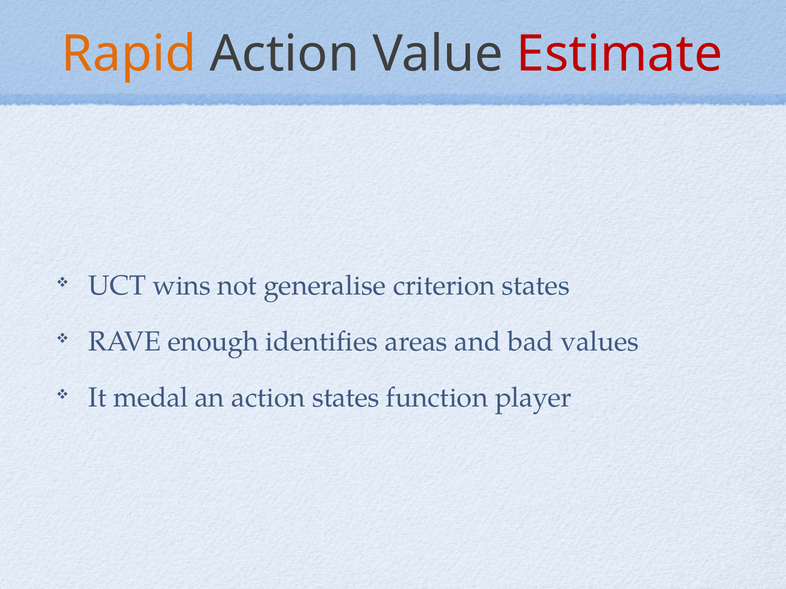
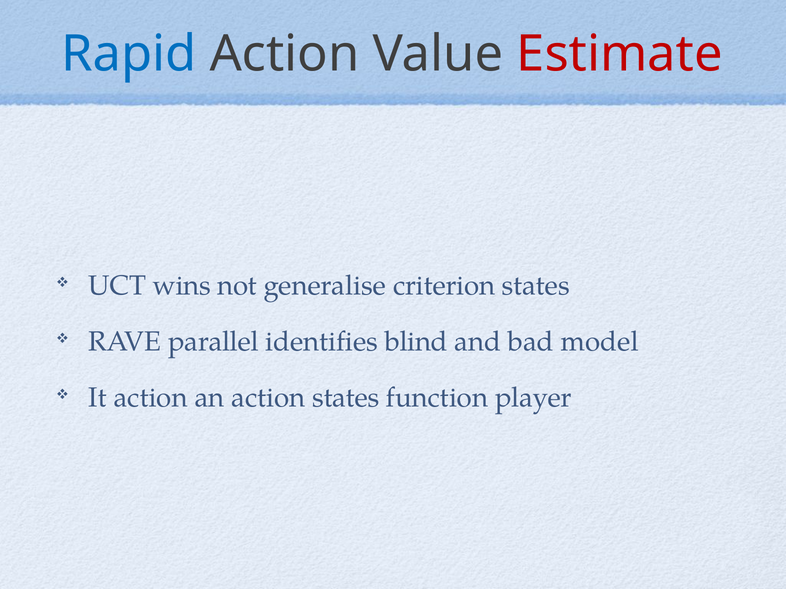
Rapid colour: orange -> blue (129, 54)
enough: enough -> parallel (213, 342)
areas: areas -> blind (416, 342)
values: values -> model (600, 342)
It medal: medal -> action (151, 398)
